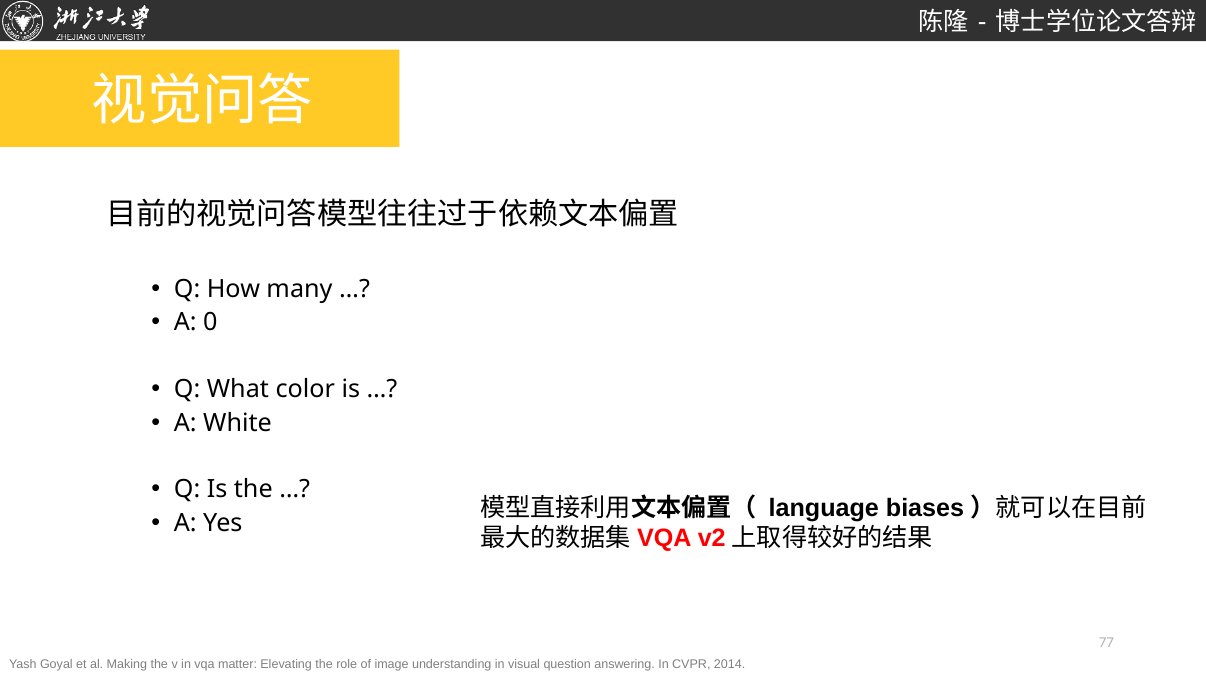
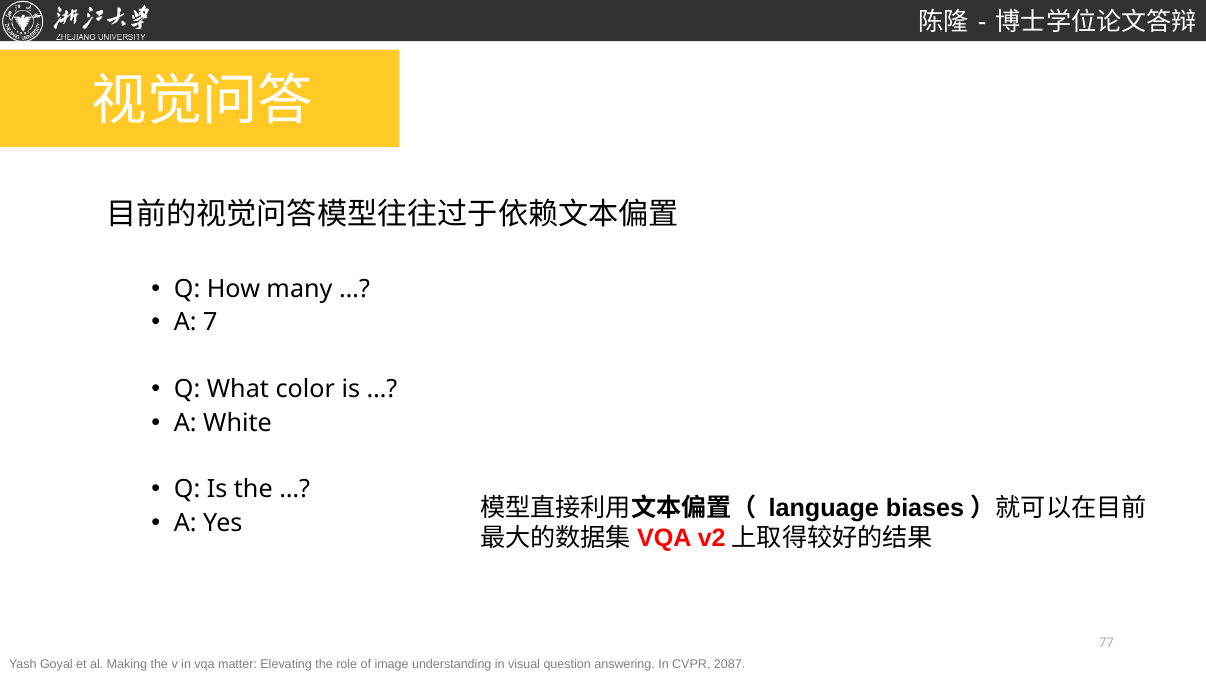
0: 0 -> 7 (210, 323)
2014: 2014 -> 2087 (730, 665)
